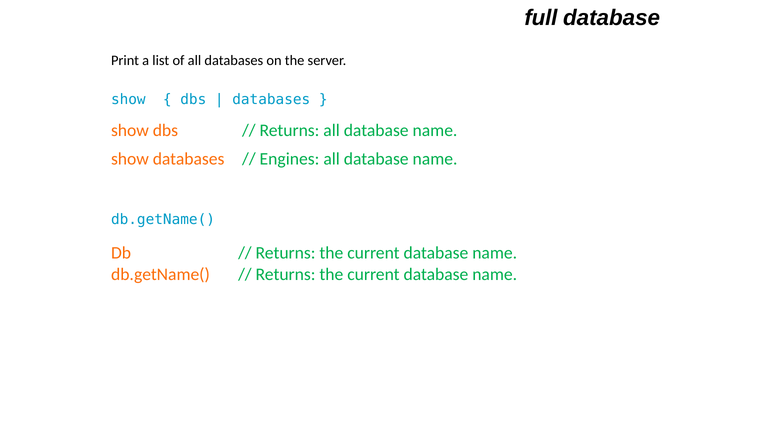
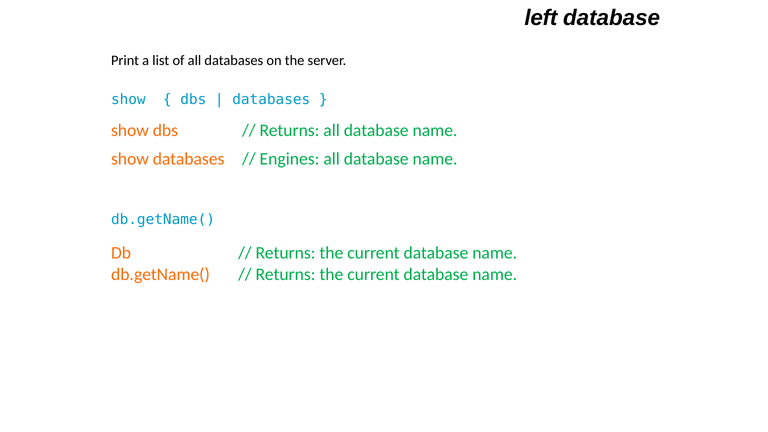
full: full -> left (541, 18)
